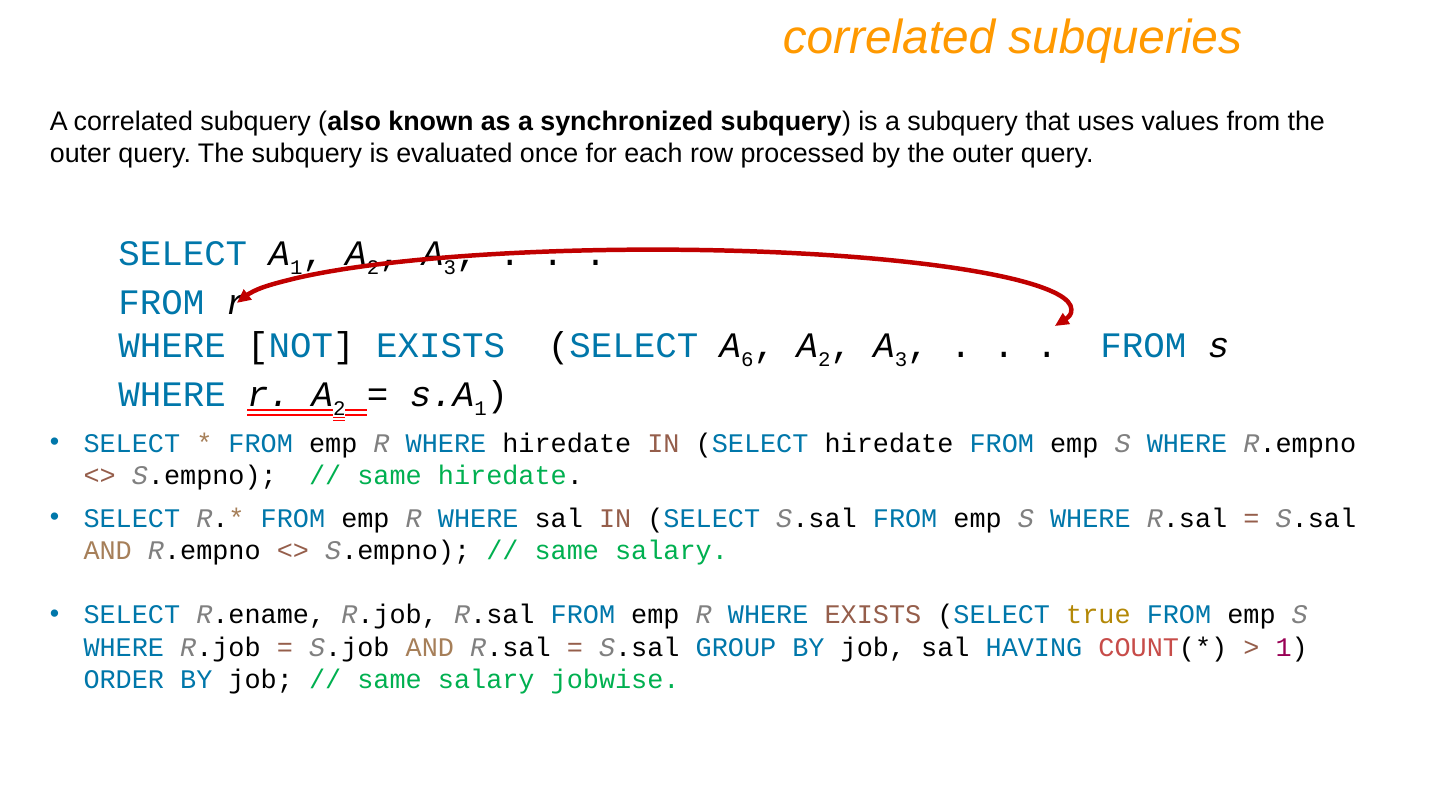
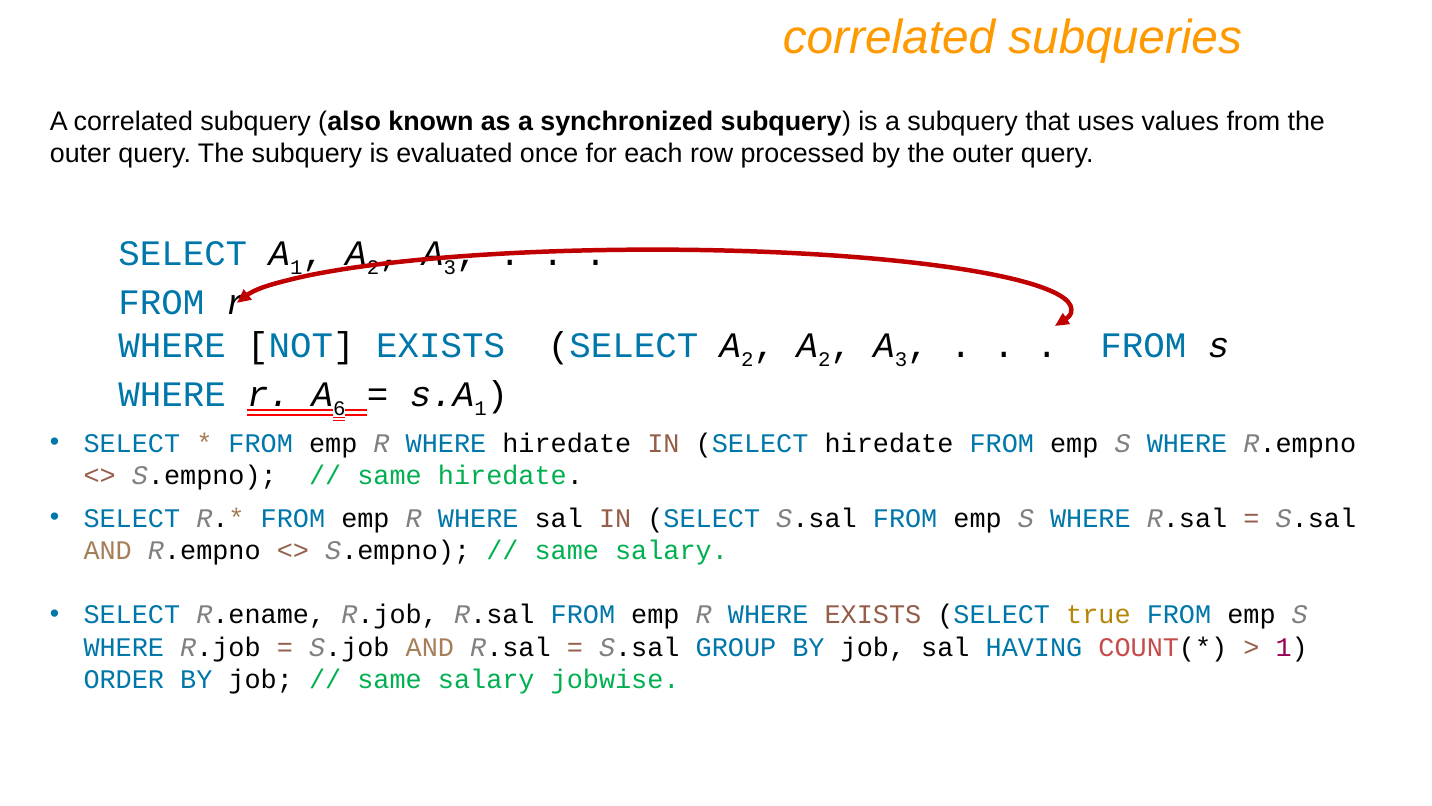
SELECT A 6: 6 -> 2 (747, 359)
r A 2: 2 -> 6 (339, 408)
